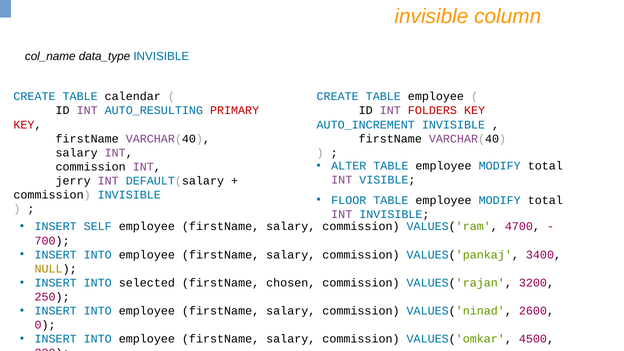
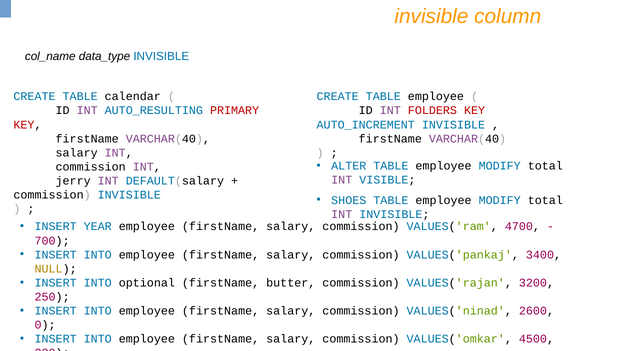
FLOOR: FLOOR -> SHOES (349, 200)
SELF: SELF -> YEAR (98, 227)
selected: selected -> optional (147, 283)
chosen: chosen -> butter (291, 283)
